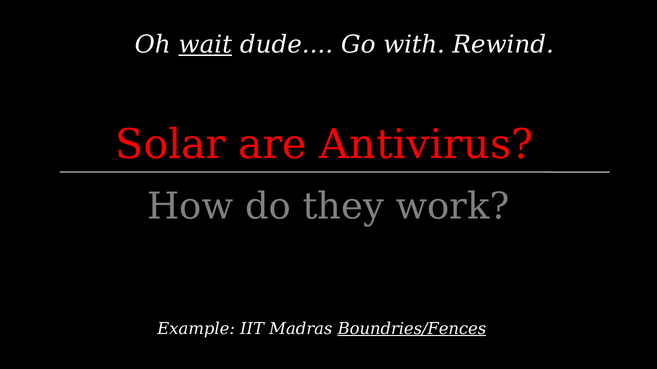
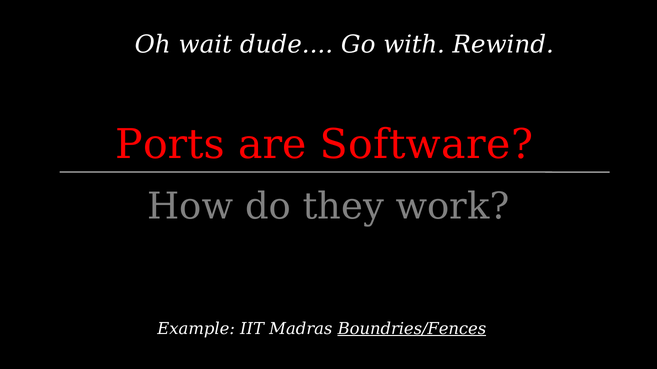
wait underline: present -> none (205, 45)
Solar: Solar -> Ports (170, 145)
Antivirus: Antivirus -> Software (426, 145)
